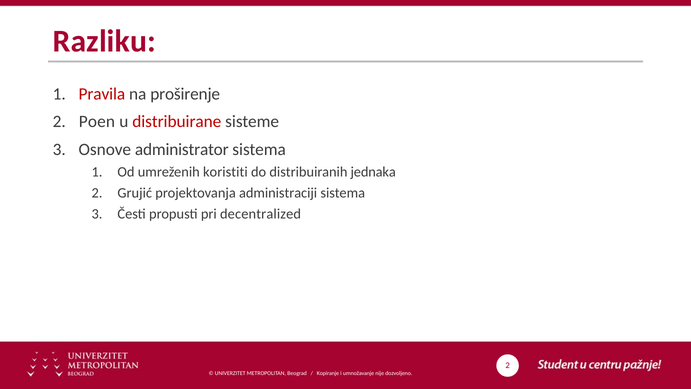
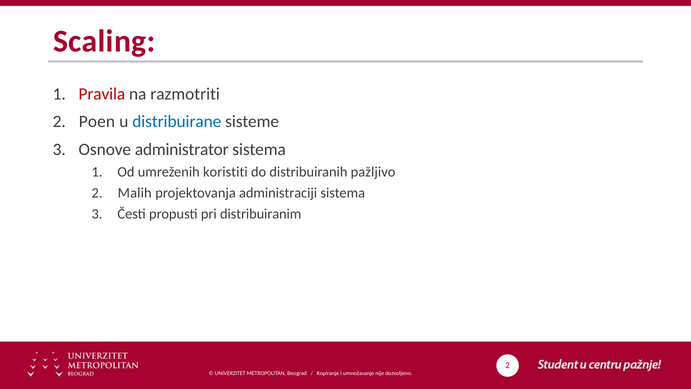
Razliku: Razliku -> Scaling (104, 41)
proširenje: proširenje -> razmotriti (185, 94)
distribuirane colour: red -> blue (177, 122)
jednaka: jednaka -> pažljivo (373, 172)
Grujić: Grujić -> Malih (135, 193)
decentralized: decentralized -> distribuiranim (261, 214)
